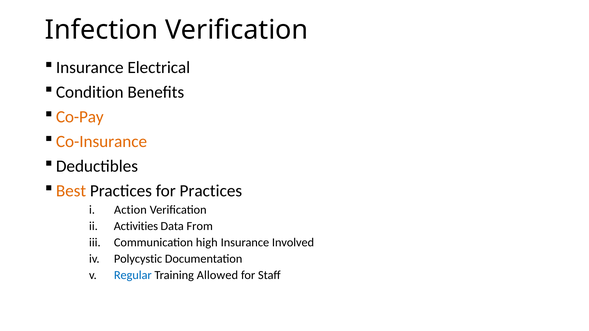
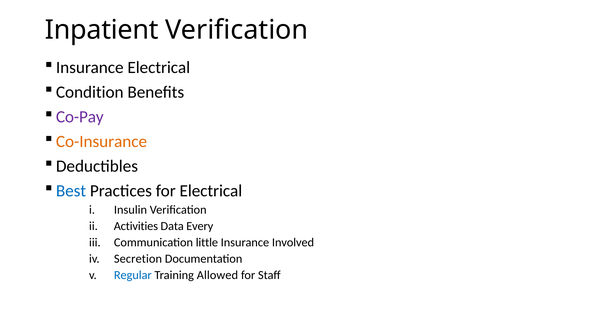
Infection: Infection -> Inpatient (102, 30)
Co-Pay colour: orange -> purple (80, 117)
Best colour: orange -> blue (71, 191)
for Practices: Practices -> Electrical (211, 191)
Action: Action -> Insulin (130, 210)
From: From -> Every (200, 226)
high: high -> little (207, 243)
Polycystic: Polycystic -> Secretion (138, 259)
